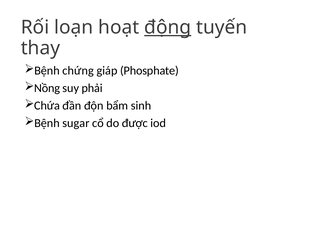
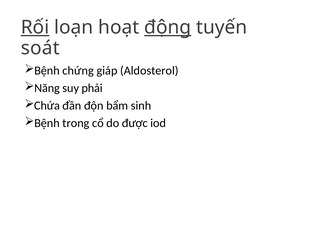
Rối underline: none -> present (35, 27)
thay: thay -> soát (40, 48)
Phosphate: Phosphate -> Aldosterol (149, 71)
Nồng: Nồng -> Năng (47, 88)
sugar: sugar -> trong (76, 123)
